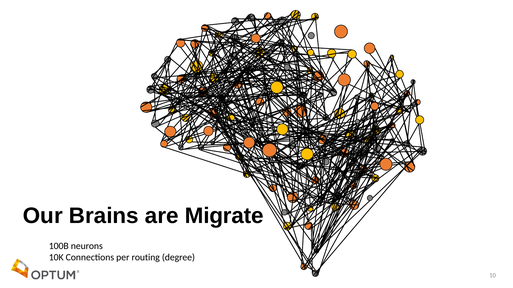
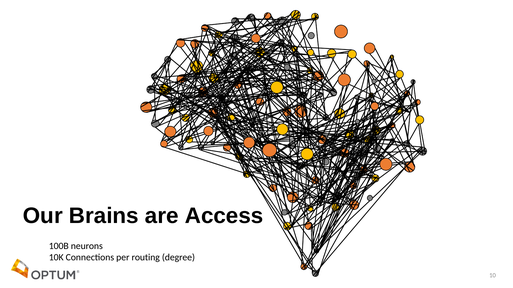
Migrate: Migrate -> Access (224, 216)
